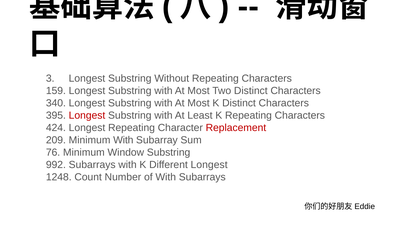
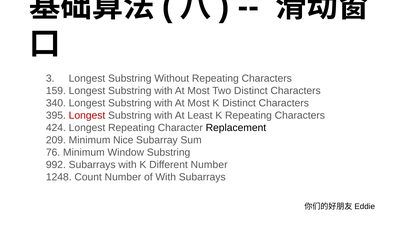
Replacement colour: red -> black (236, 128)
Minimum With: With -> Nice (123, 140)
Different Longest: Longest -> Number (209, 165)
